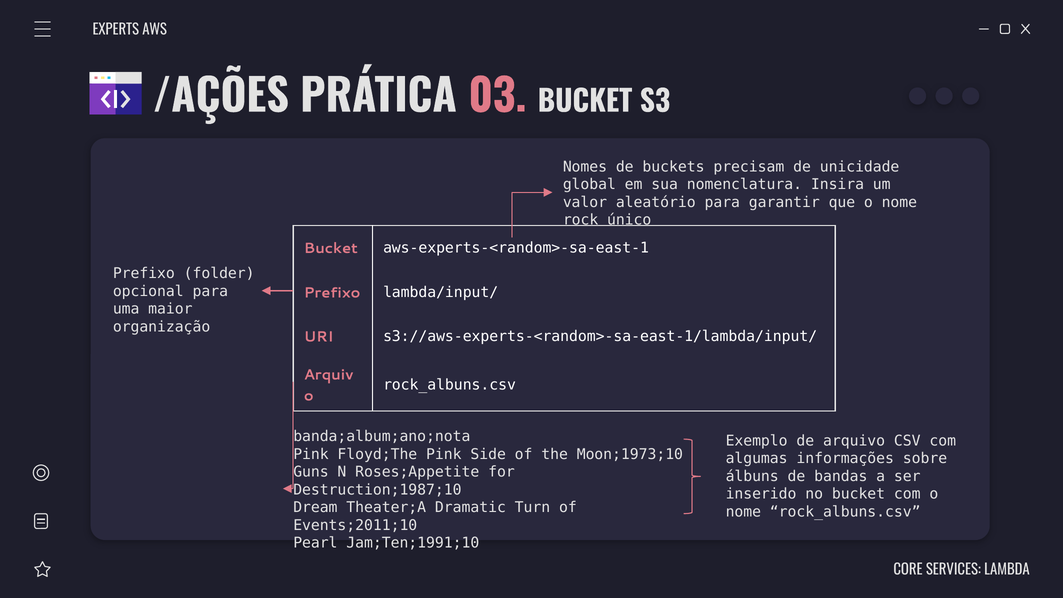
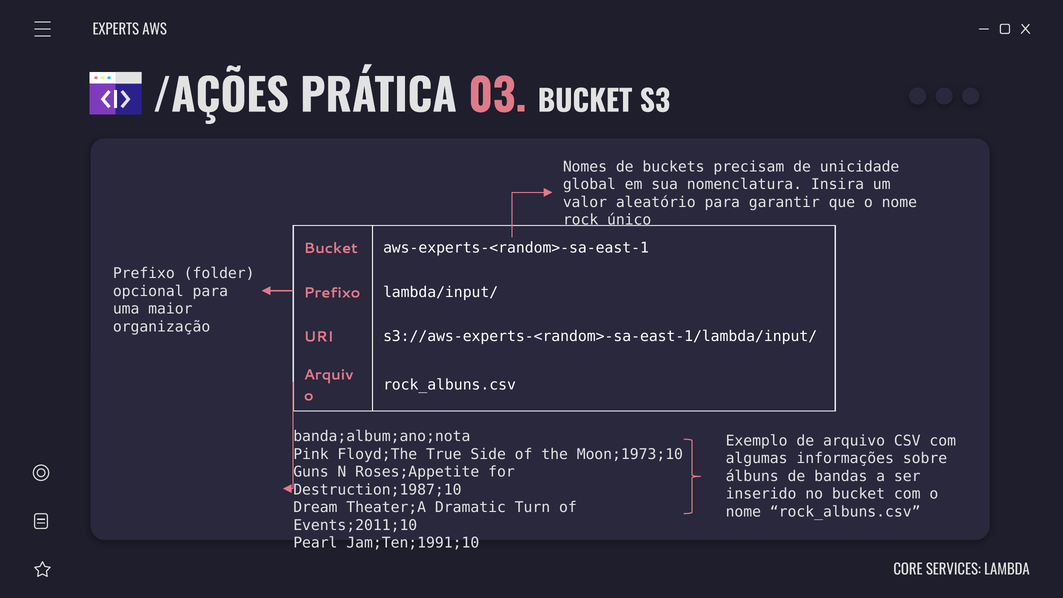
Floyd;The Pink: Pink -> True (444, 454)
